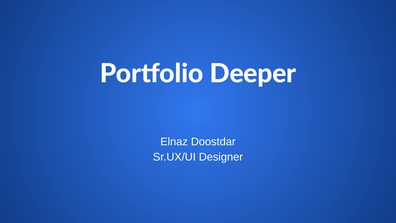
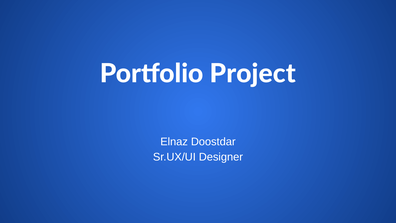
Deeper: Deeper -> Project (253, 74)
